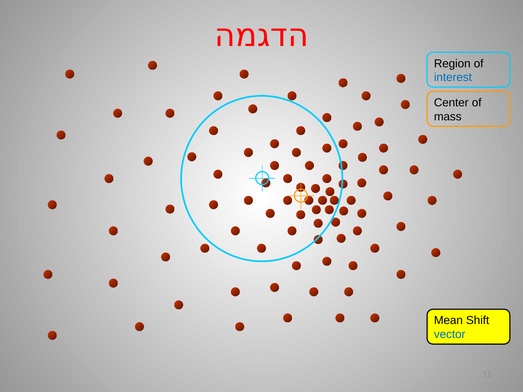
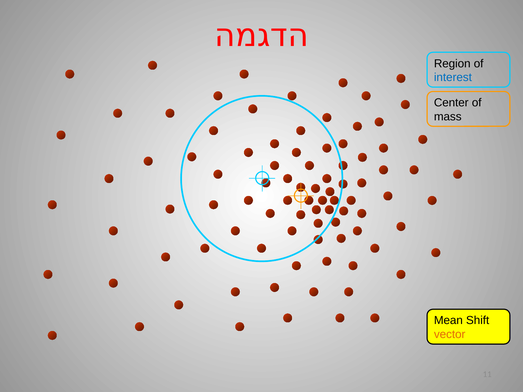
vector colour: blue -> orange (450, 335)
